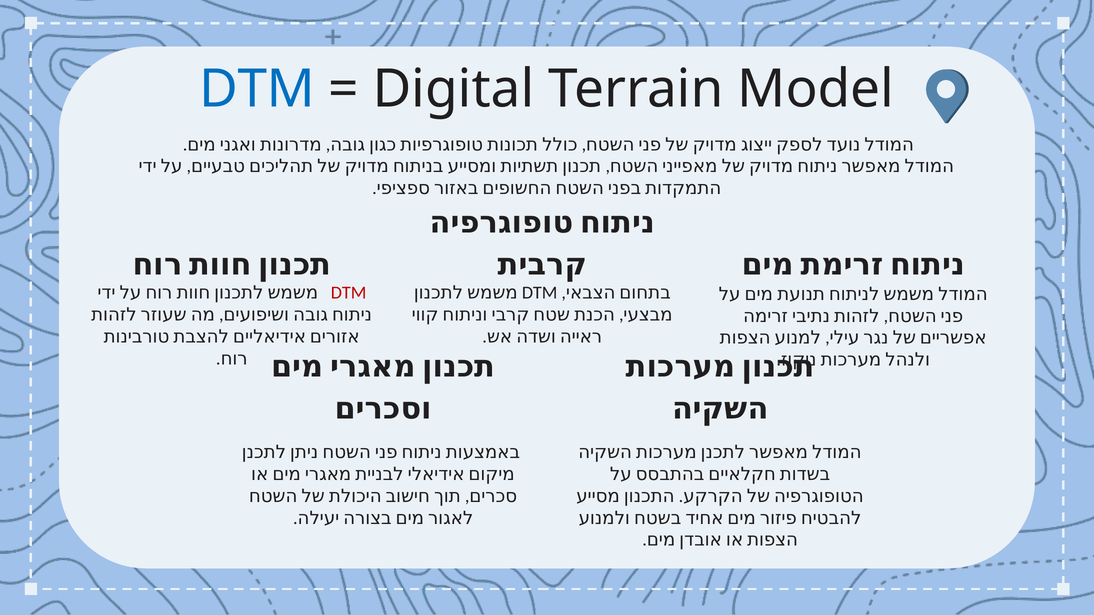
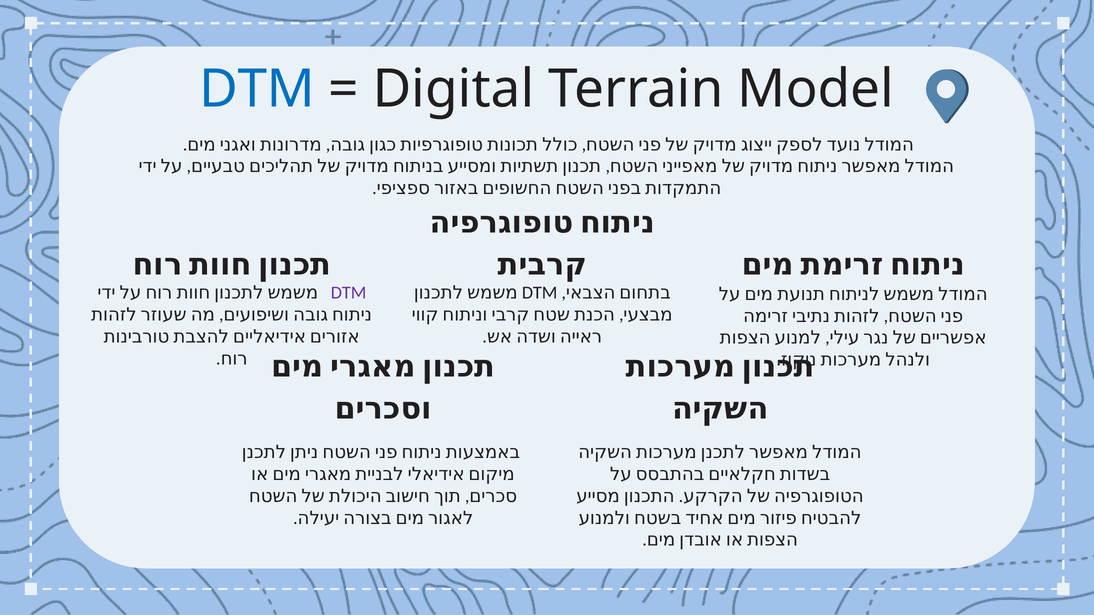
DTM colour: red -> purple (349, 293)
